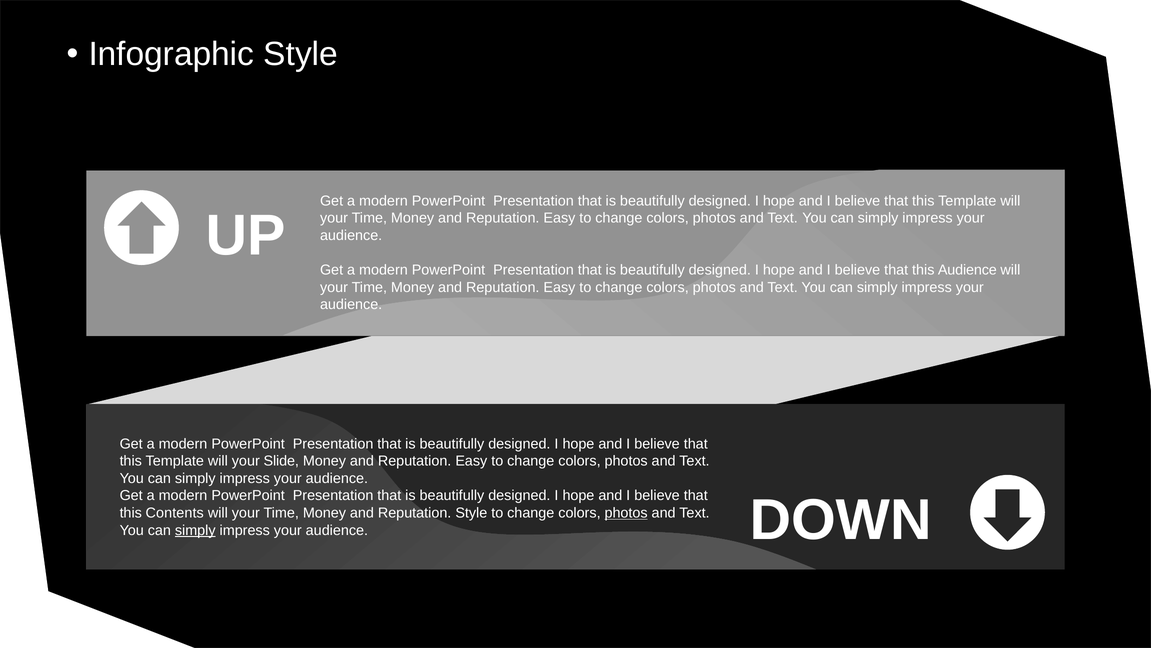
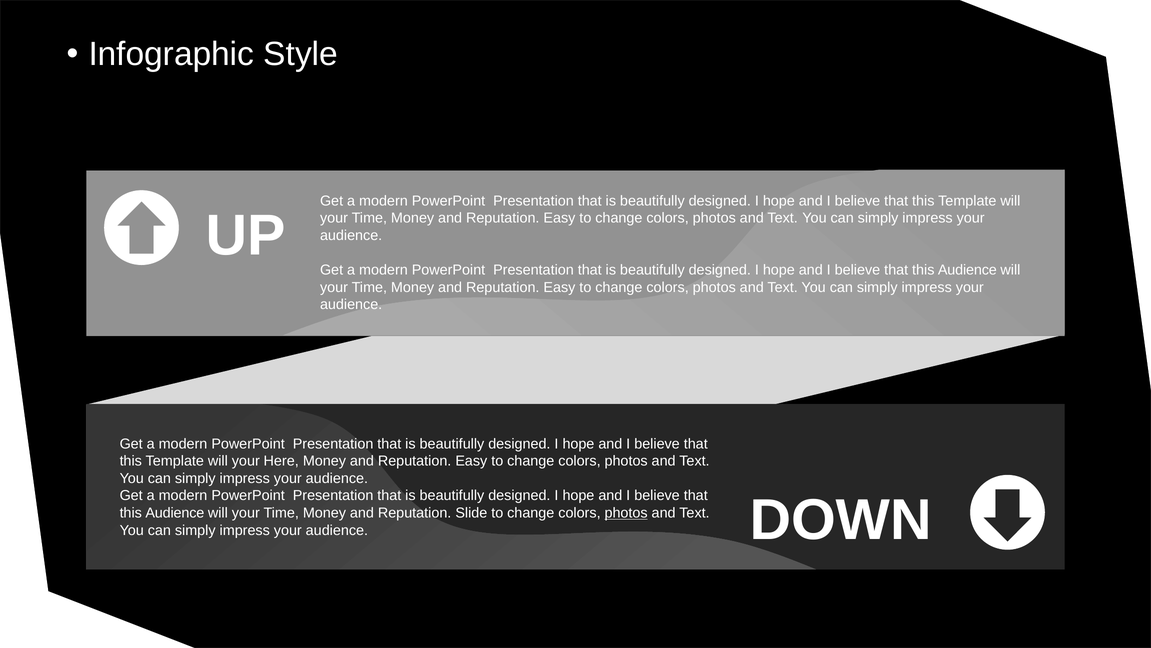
Slide: Slide -> Here (281, 461)
Contents: Contents -> Audience (175, 513)
Reputation Style: Style -> Slide (471, 513)
simply underline: present -> none (195, 530)
